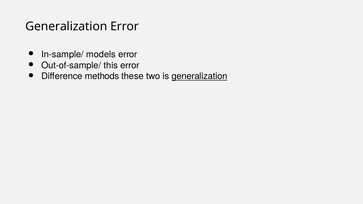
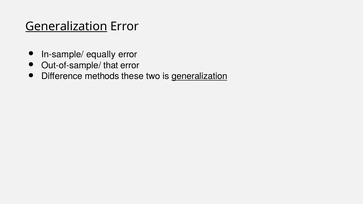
Generalization underline: none -> present (66, 26)
models: models -> equally (101, 54)
this: this -> that (111, 65)
